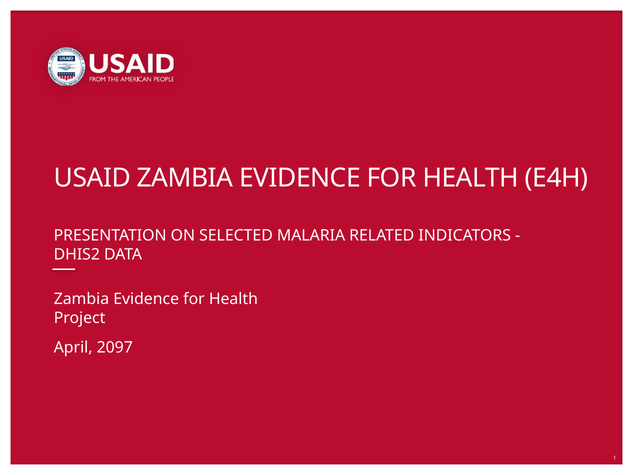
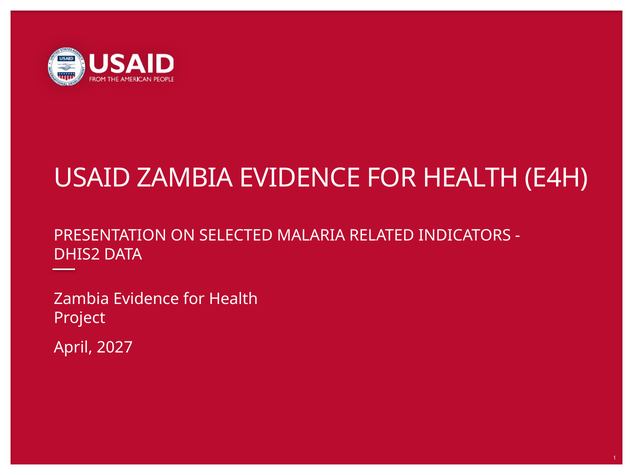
2097: 2097 -> 2027 (115, 347)
